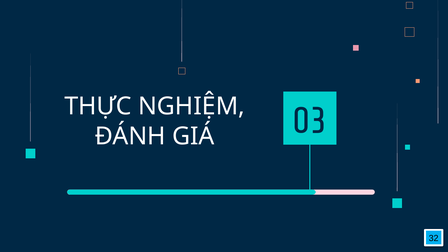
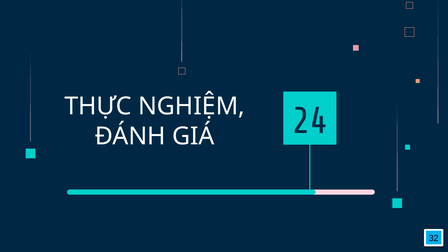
03: 03 -> 24 (310, 121)
